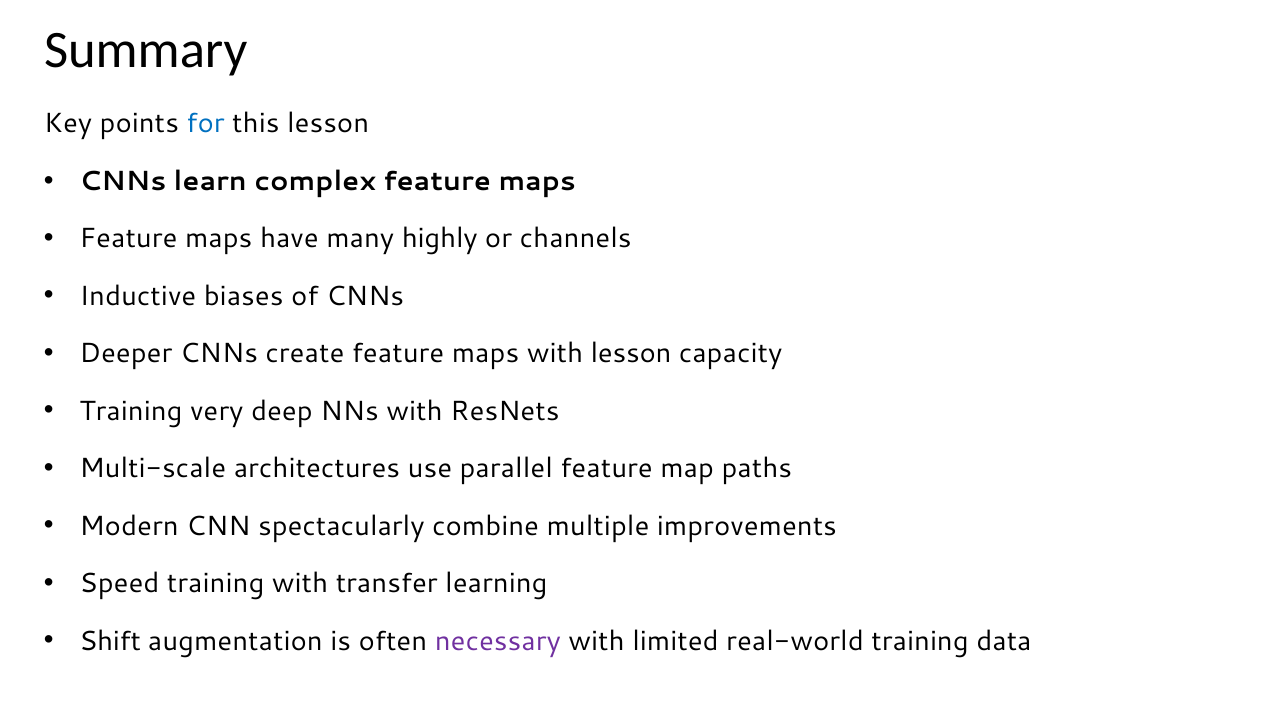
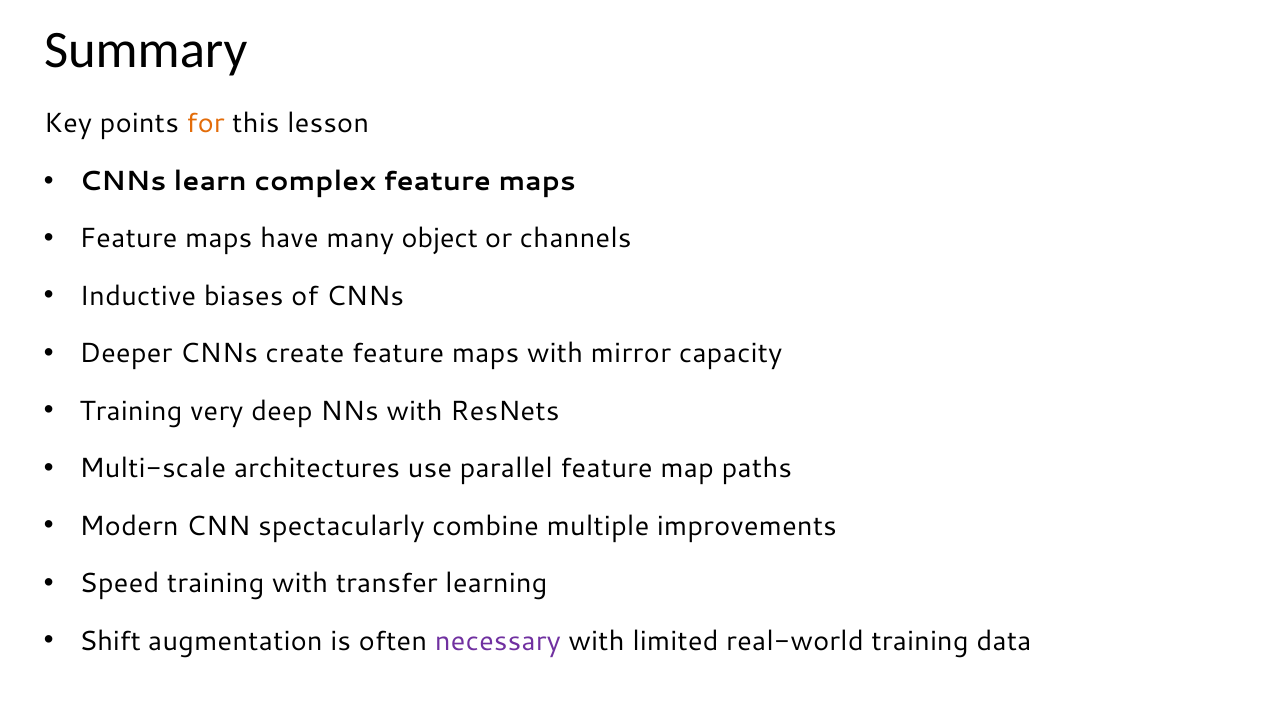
for colour: blue -> orange (206, 124)
highly: highly -> object (440, 239)
with lesson: lesson -> mirror (631, 353)
